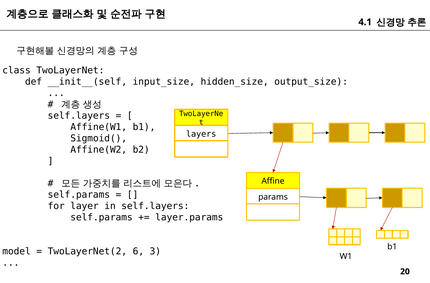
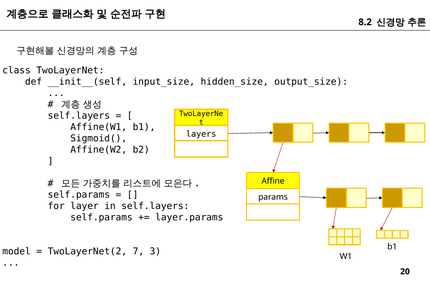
4.1: 4.1 -> 8.2 (365, 22)
6: 6 -> 7 (138, 251)
